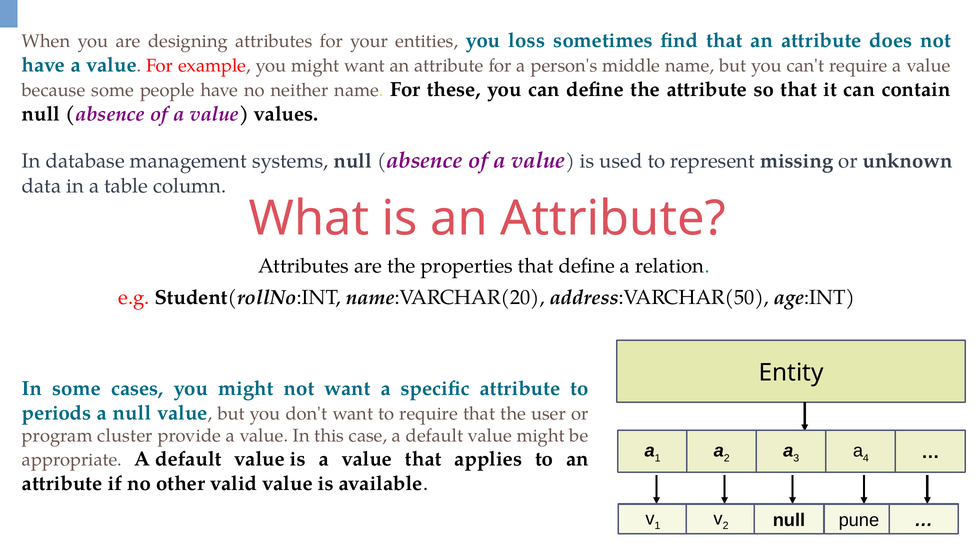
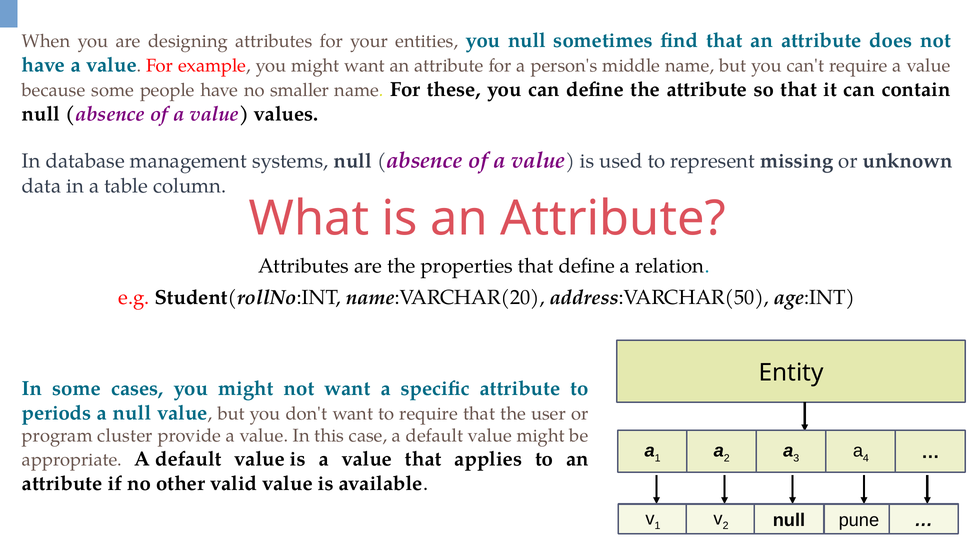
you loss: loss -> null (527, 41)
neither: neither -> smaller (300, 90)
